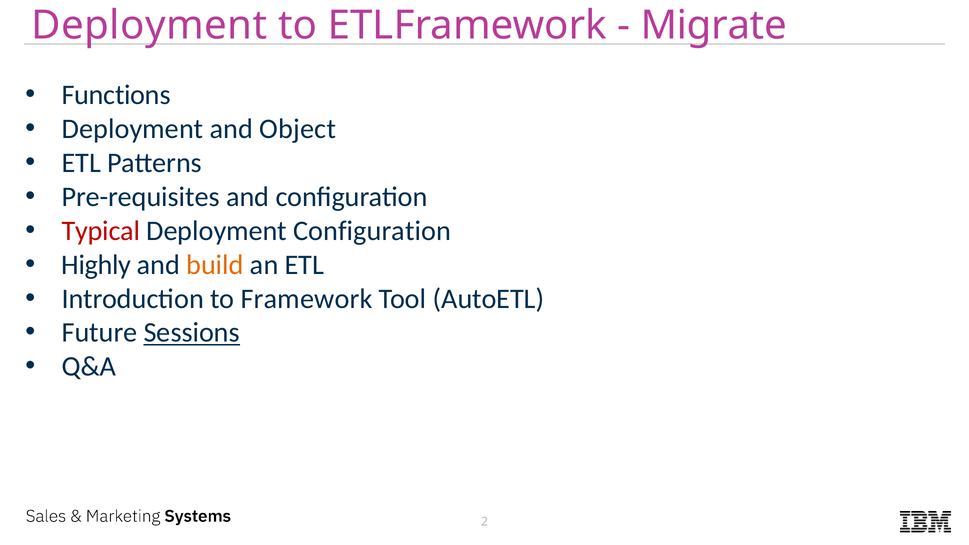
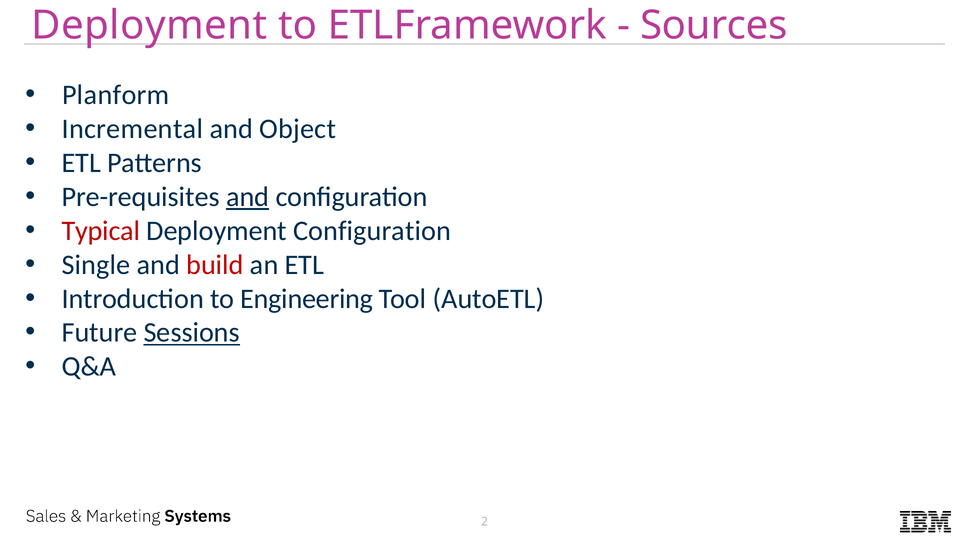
Migrate: Migrate -> Sources (714, 25)
Functions: Functions -> Planform (116, 95)
Deployment: Deployment -> Incremental (132, 129)
and underline: none -> present (248, 197)
Highly: Highly -> Single (96, 265)
build colour: orange -> red (215, 265)
Framework: Framework -> Engineering (307, 299)
